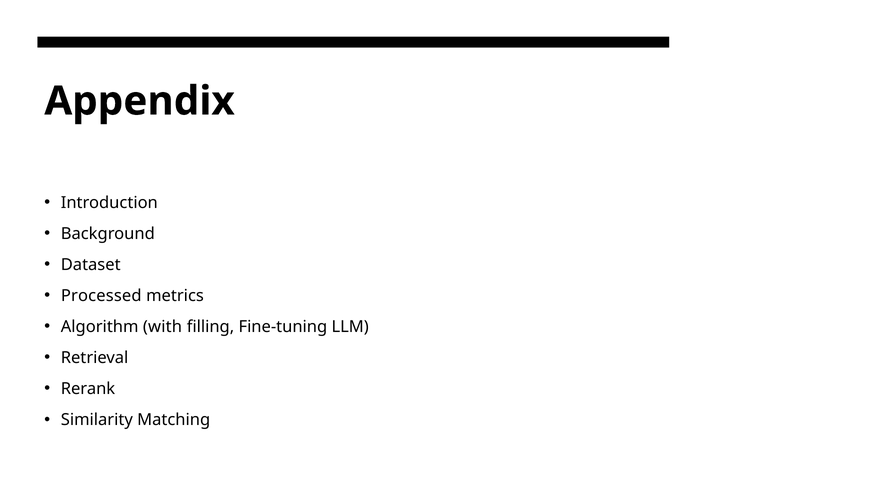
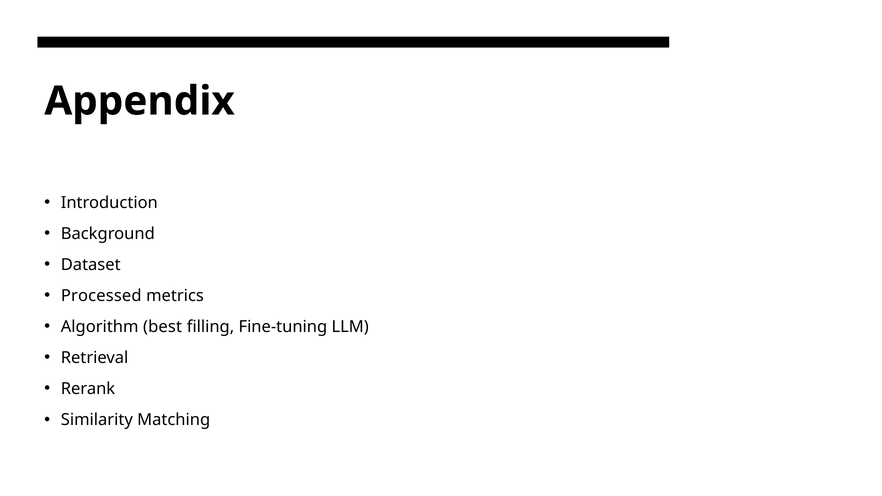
with: with -> best (163, 327)
